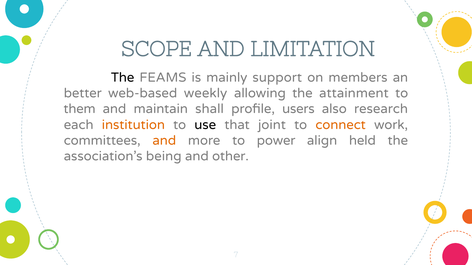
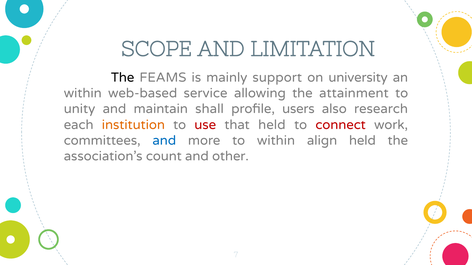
members: members -> university (358, 78)
better: better -> within (83, 93)
weekly: weekly -> service (206, 93)
them: them -> unity (79, 109)
use colour: black -> red (205, 125)
that joint: joint -> held (272, 125)
connect colour: orange -> red (341, 125)
and colour: orange -> blue (164, 141)
to power: power -> within (276, 141)
being: being -> count (164, 156)
